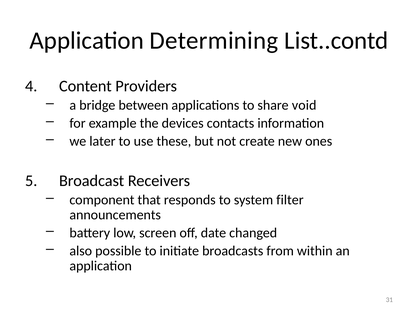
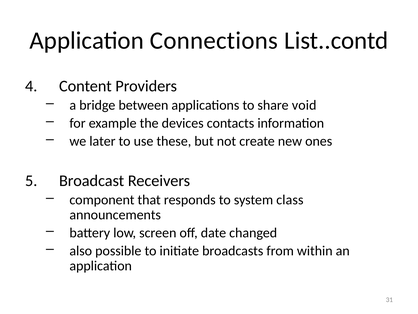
Determining: Determining -> Connections (214, 40)
filter: filter -> class (290, 200)
